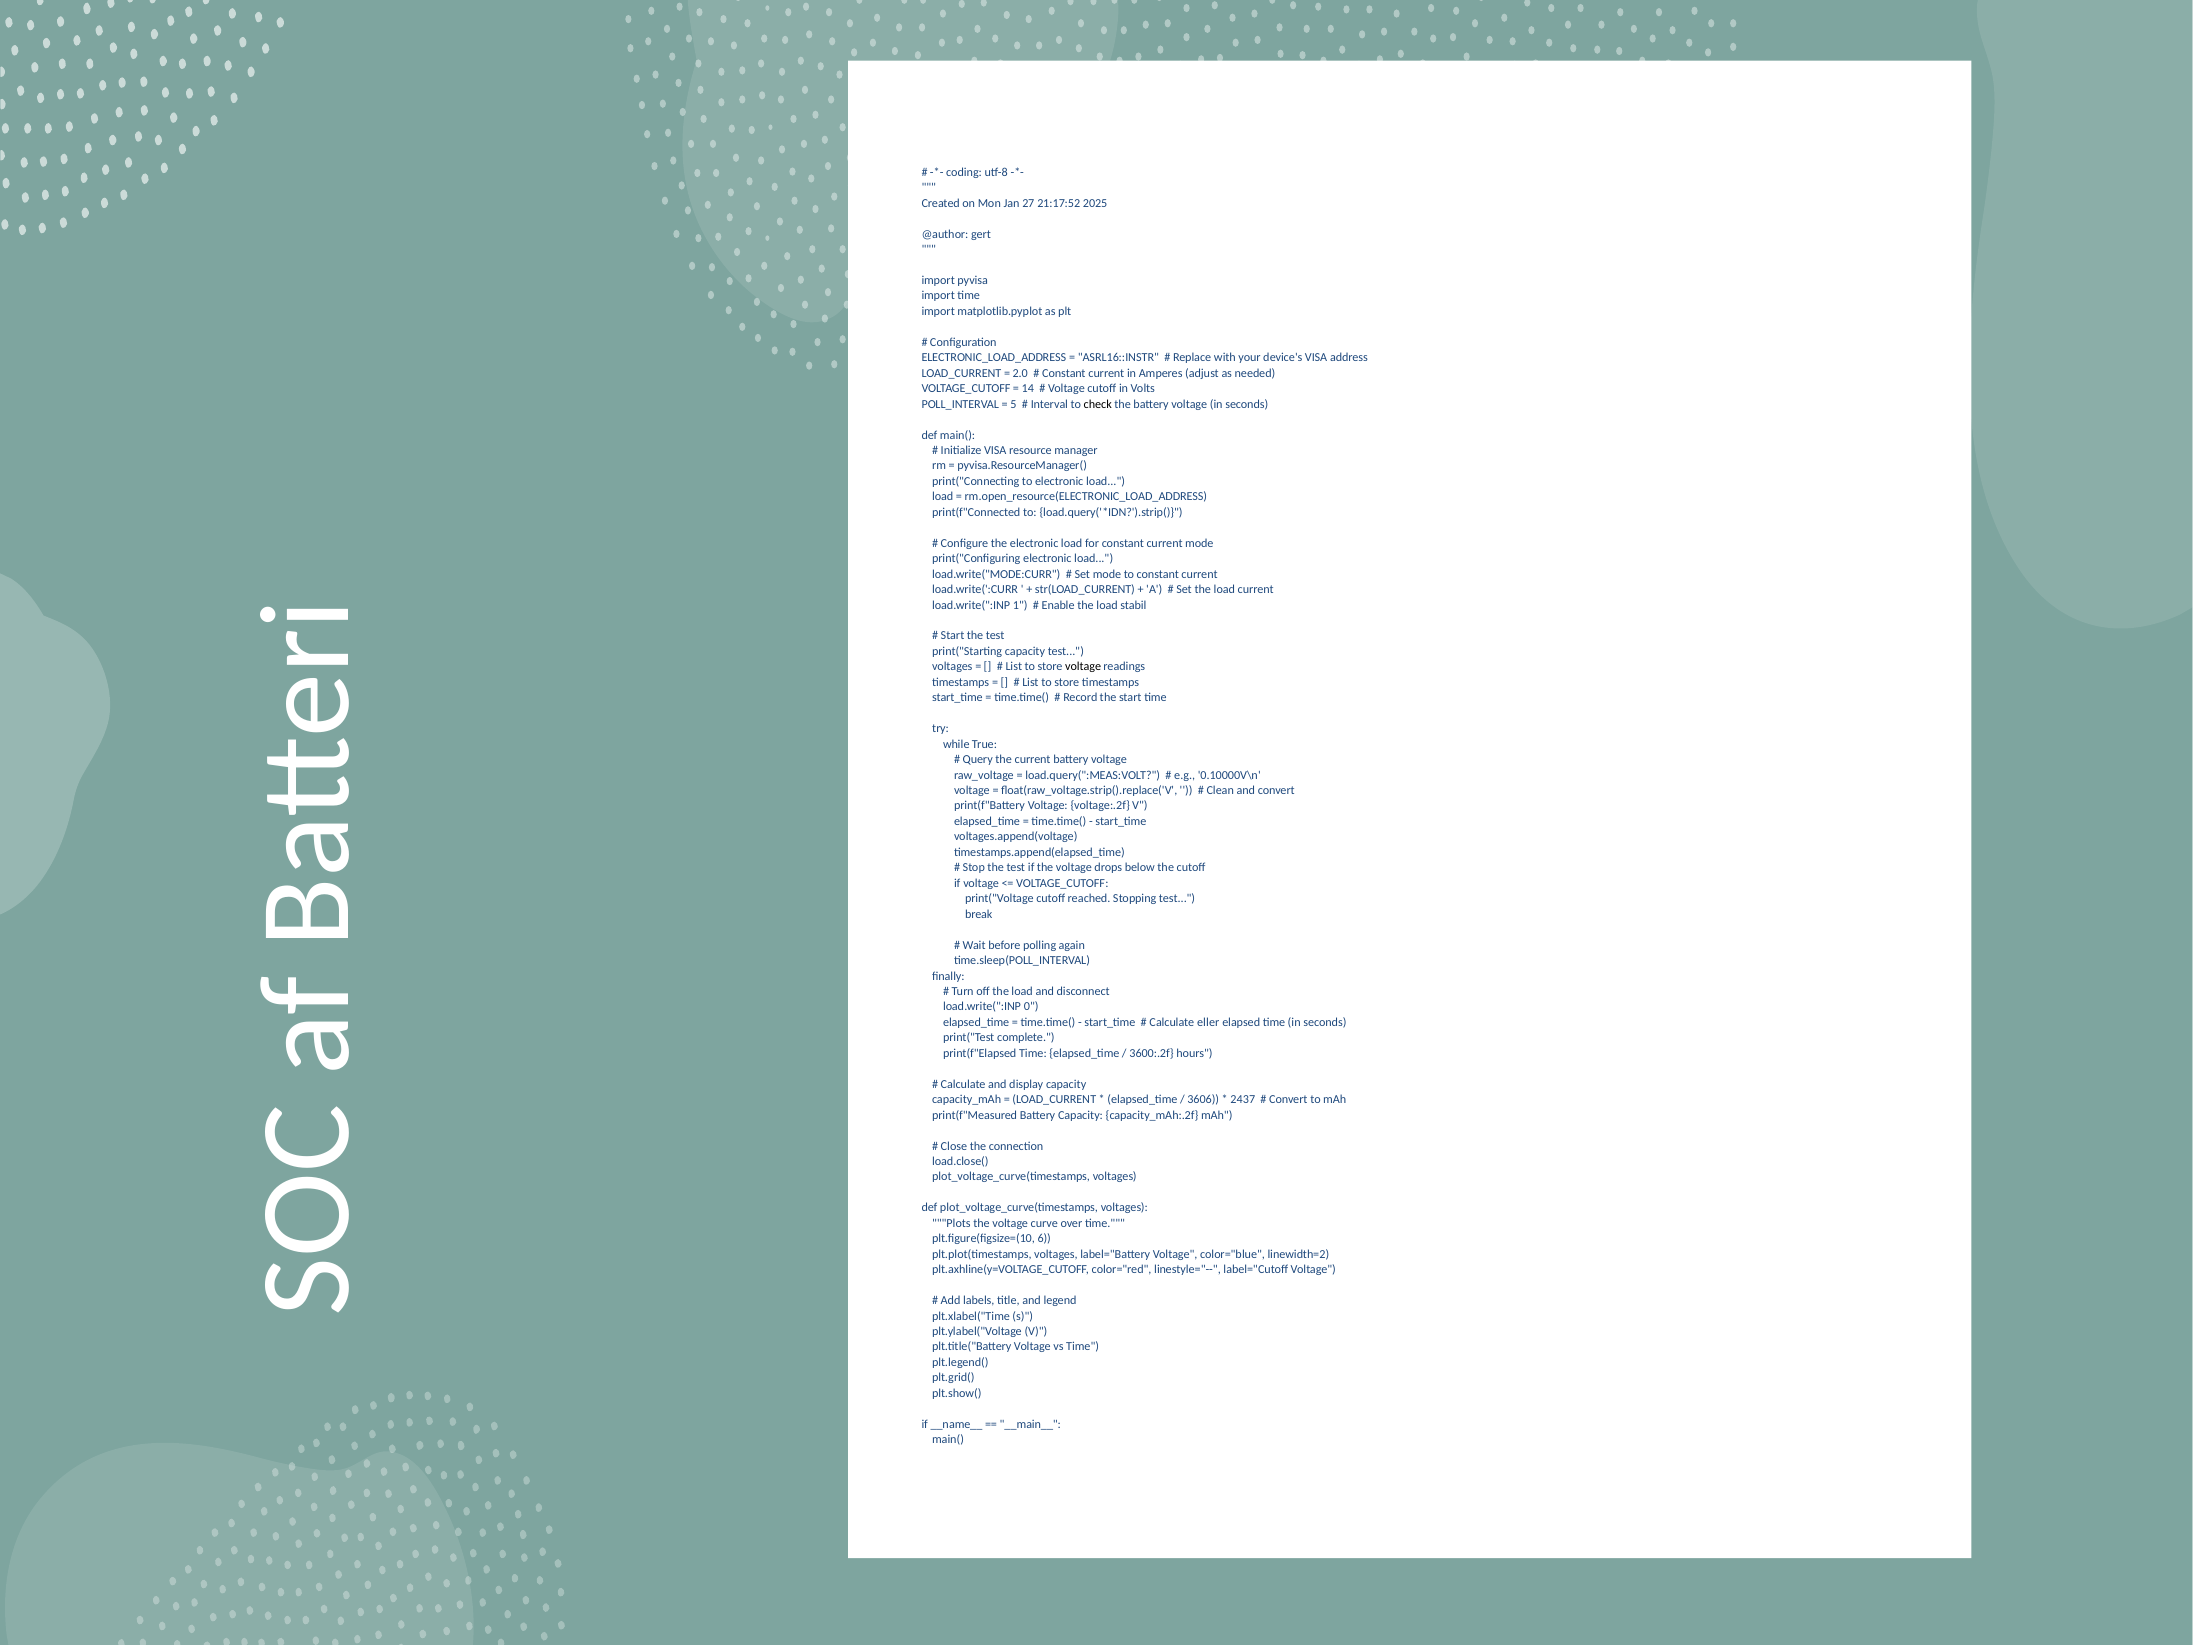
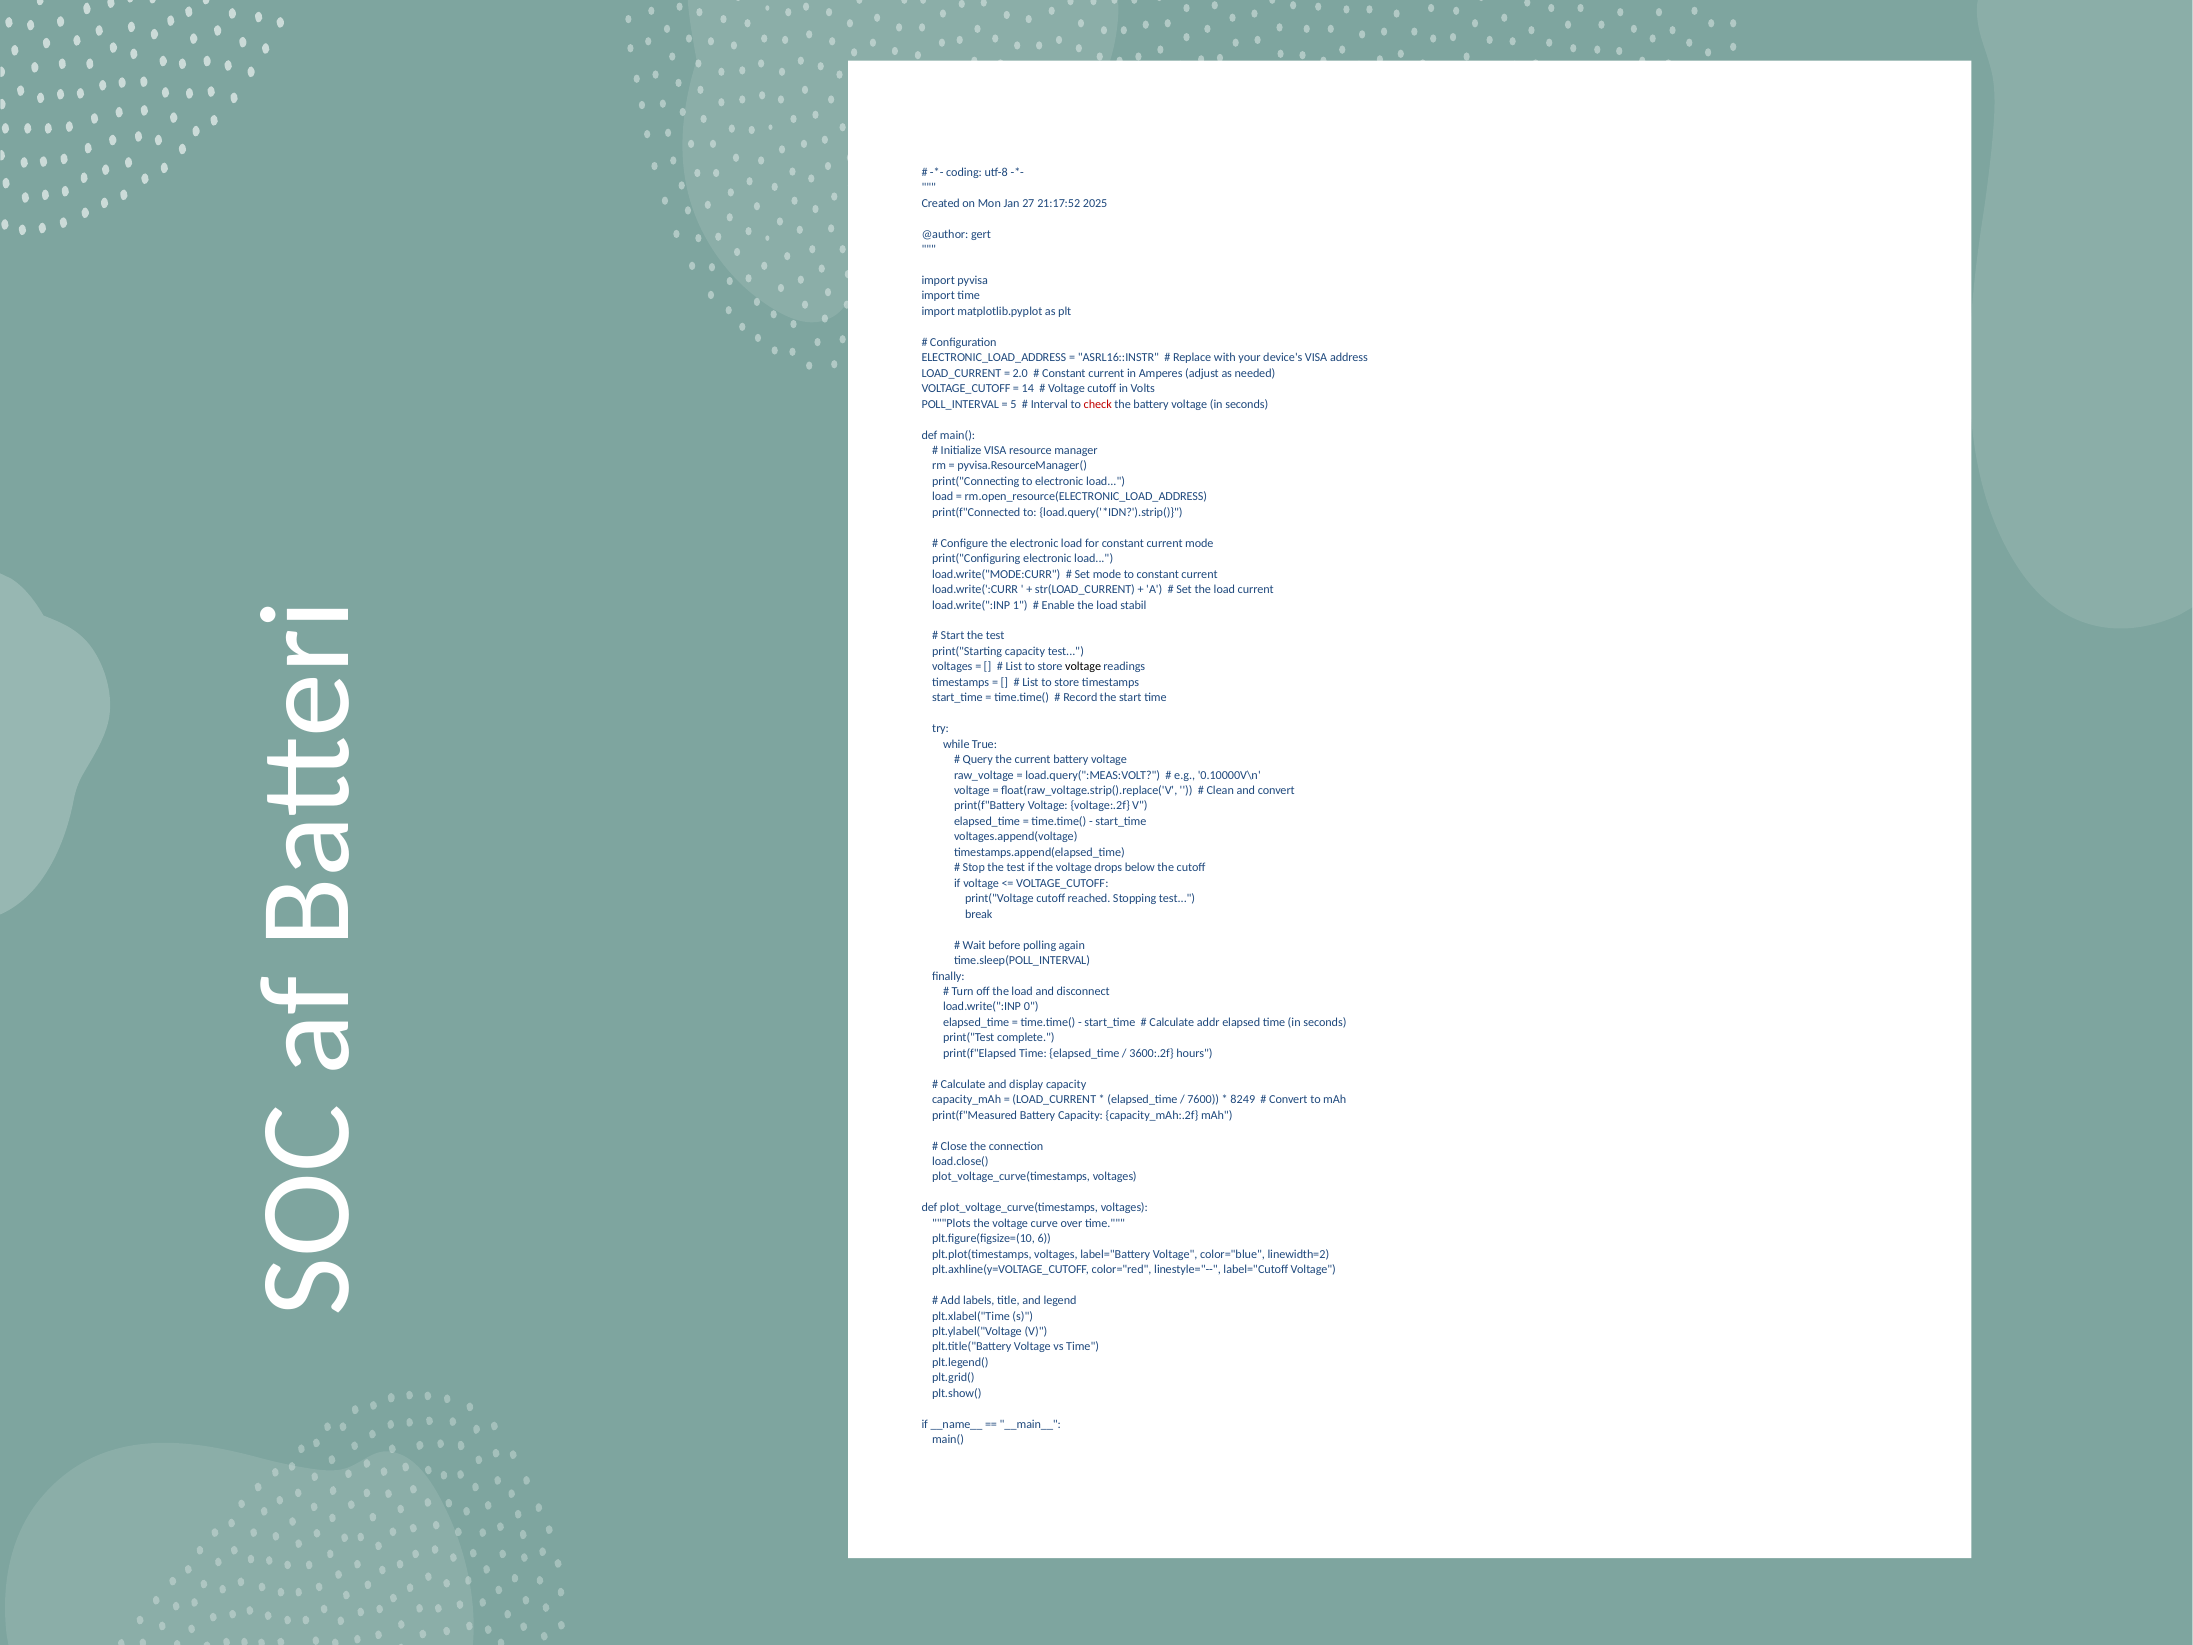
check colour: black -> red (1098, 404)
eller: eller -> addr (1208, 1022)
3606: 3606 -> 7600 (1203, 1099)
2437: 2437 -> 8249 (1243, 1099)
